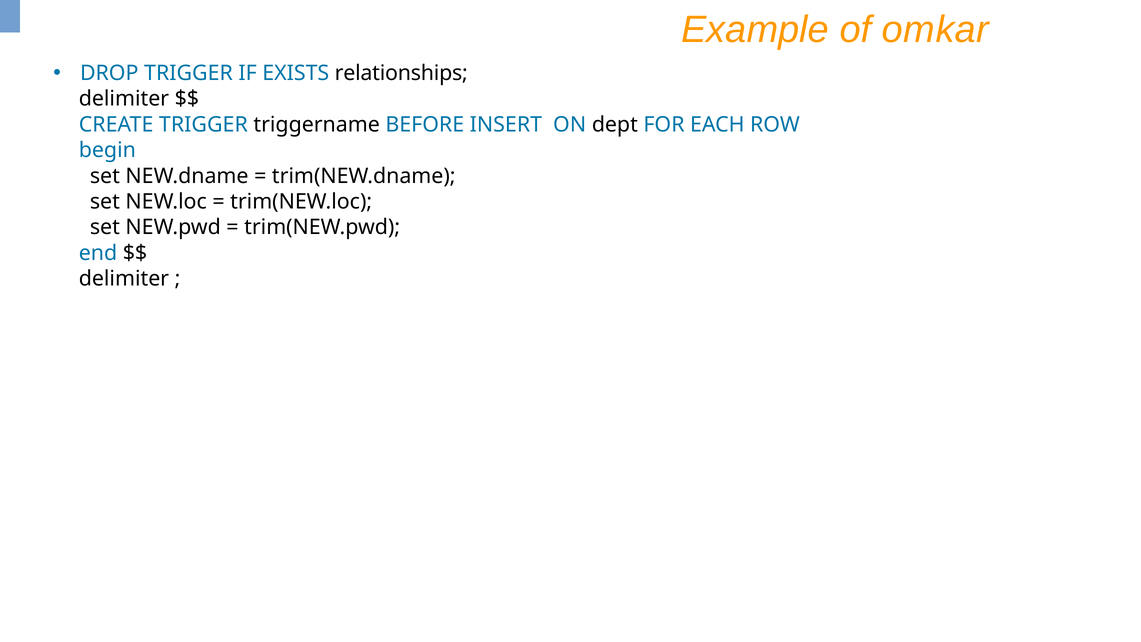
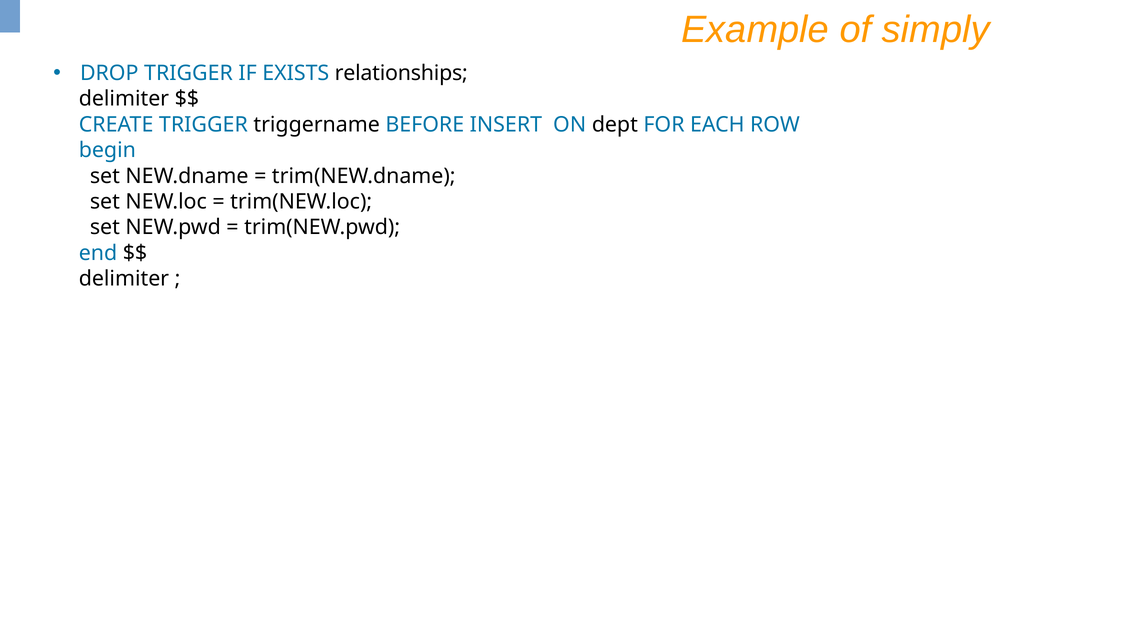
omkar: omkar -> simply (936, 30)
